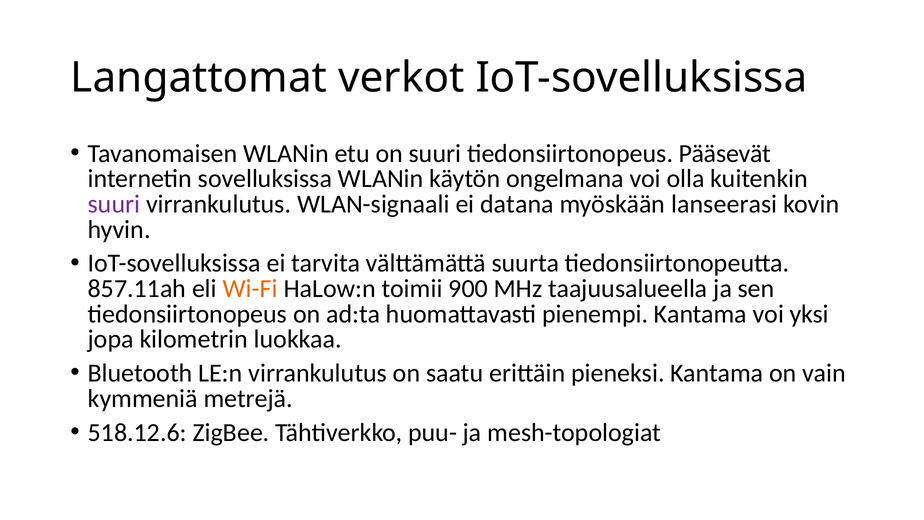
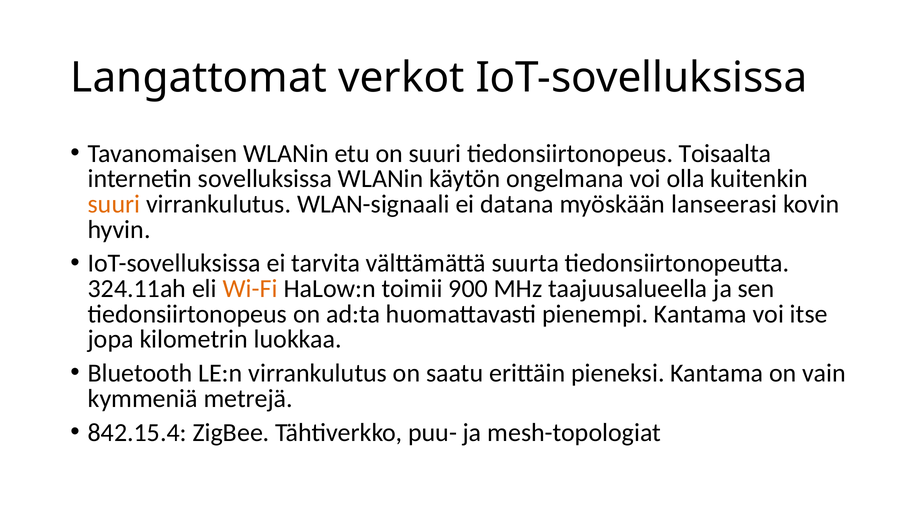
Pääsevät: Pääsevät -> Toisaalta (725, 153)
suuri colour: purple -> orange (114, 204)
857.11ah: 857.11ah -> 324.11ah (137, 289)
yksi: yksi -> itse (809, 314)
518.12.6: 518.12.6 -> 842.15.4 (137, 432)
